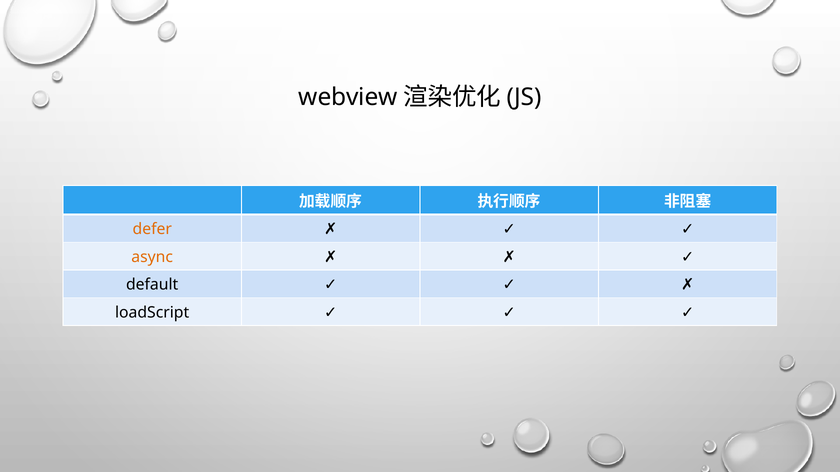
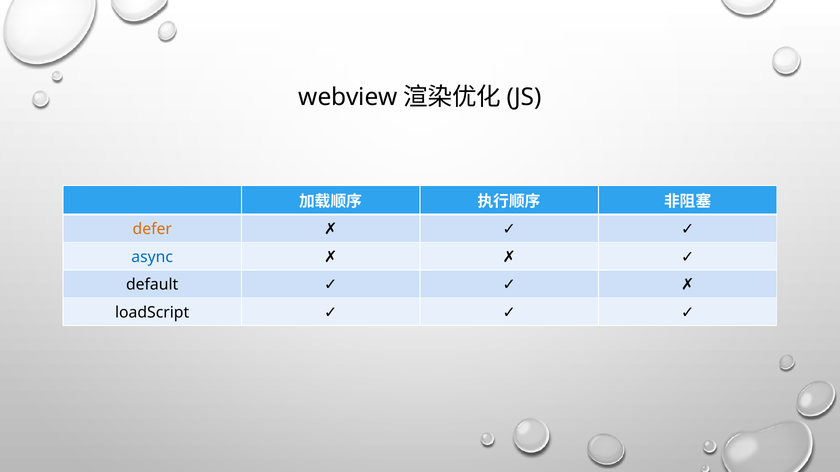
async colour: orange -> blue (152, 257)
